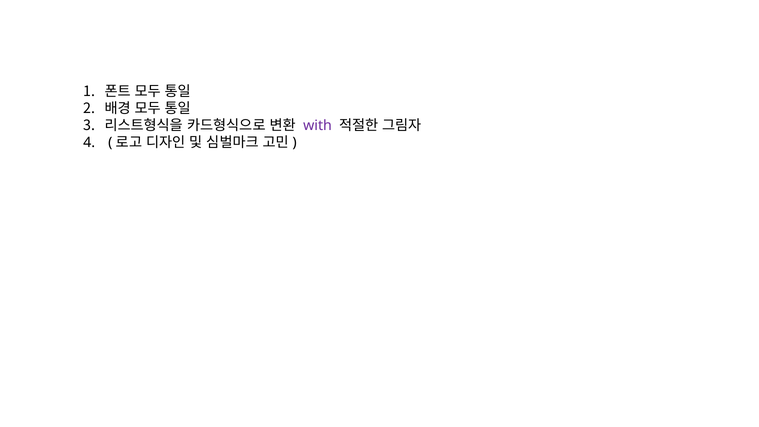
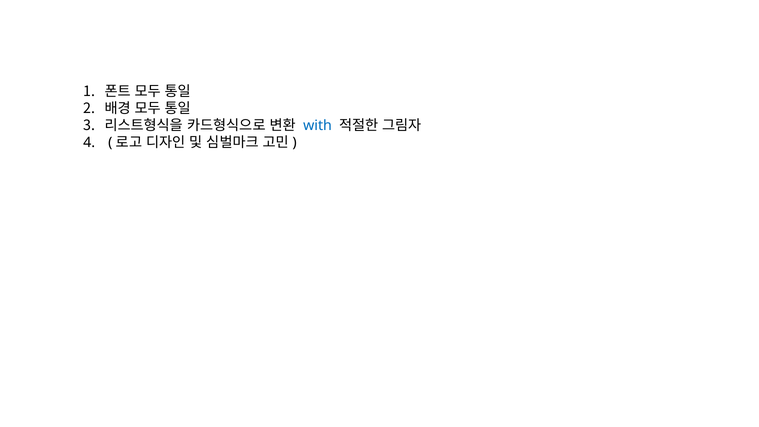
with colour: purple -> blue (318, 125)
